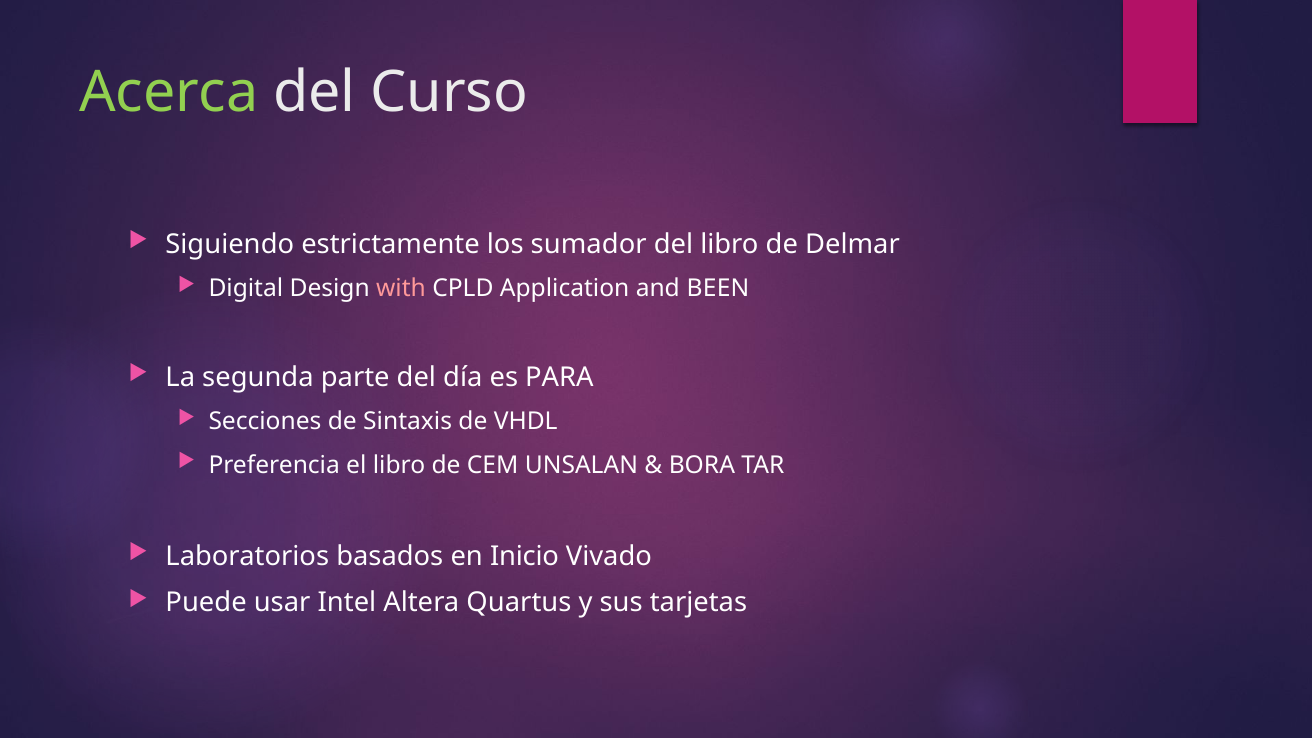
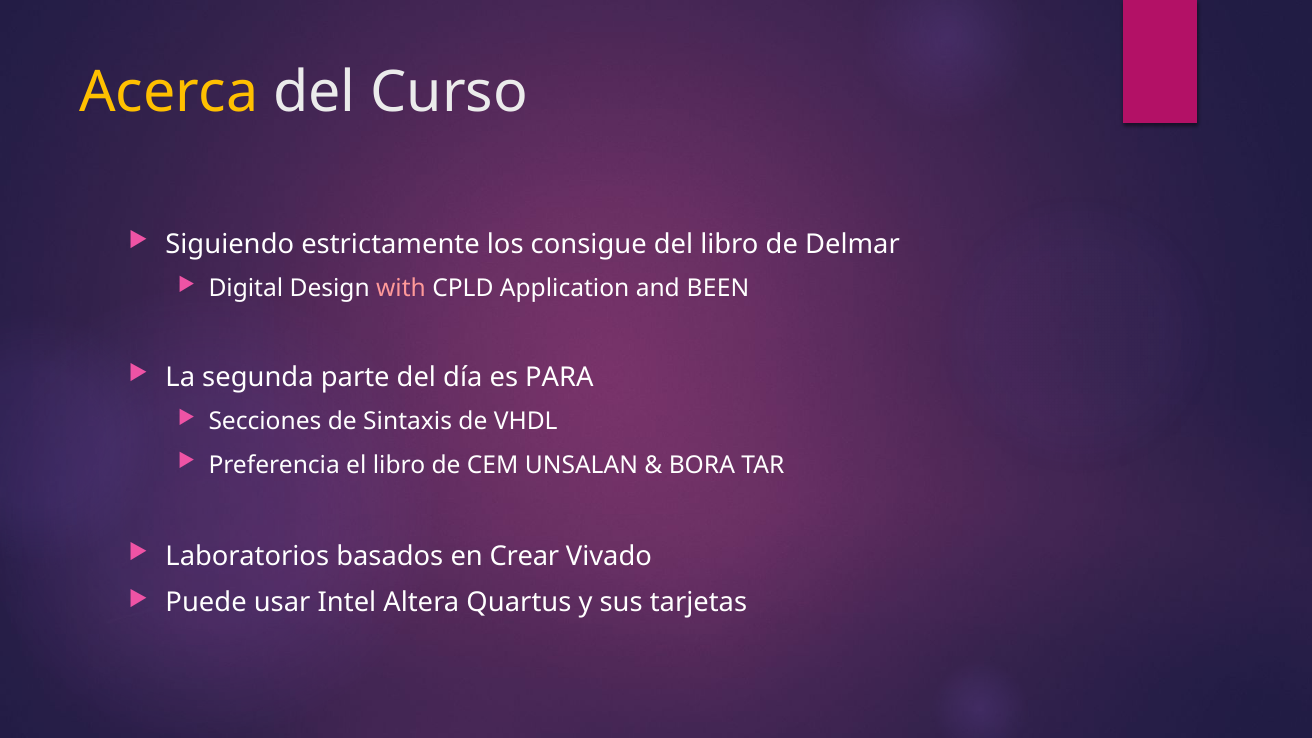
Acerca colour: light green -> yellow (169, 92)
sumador: sumador -> consigue (589, 244)
Inicio: Inicio -> Crear (524, 556)
